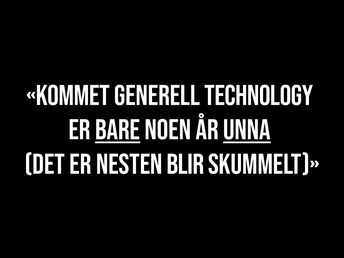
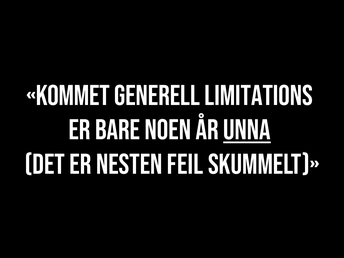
TECHNOLOGY: TECHNOLOGY -> LIMITATIONS (259, 96)
BARE underline: present -> none (118, 130)
BLIR: BLIR -> FEIL (185, 164)
